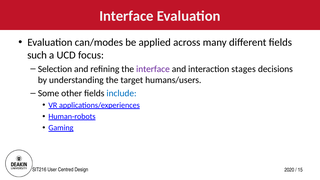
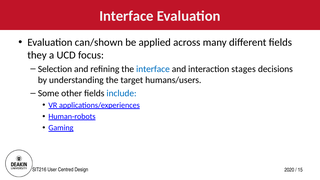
can/modes: can/modes -> can/shown (99, 42)
such: such -> they (37, 55)
interface colour: purple -> blue (153, 69)
